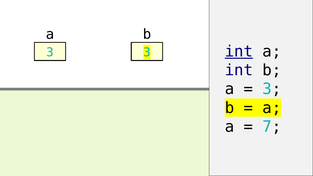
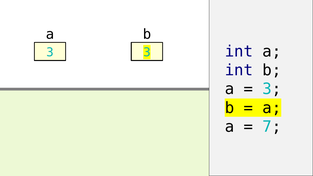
int underline: present -> none (239, 52)
